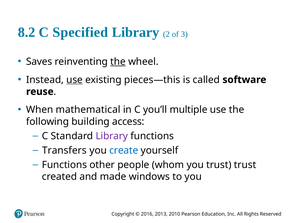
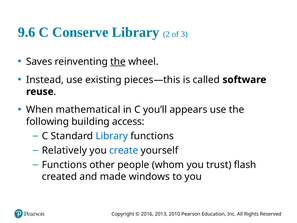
8.2: 8.2 -> 9.6 (27, 32)
Specified: Specified -> Conserve (80, 32)
use underline: present -> none (75, 80)
multiple: multiple -> appears (188, 110)
Library colour: purple -> blue (112, 136)
Transfers: Transfers -> Relatively (64, 150)
trust trust: trust -> flash (245, 165)
